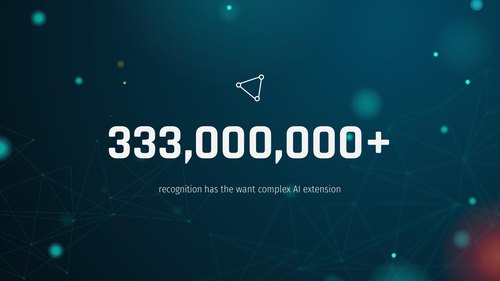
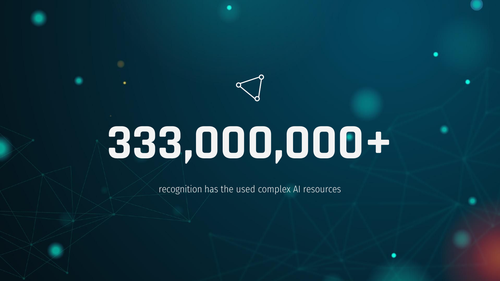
want: want -> used (246, 190)
extension: extension -> resources (322, 190)
